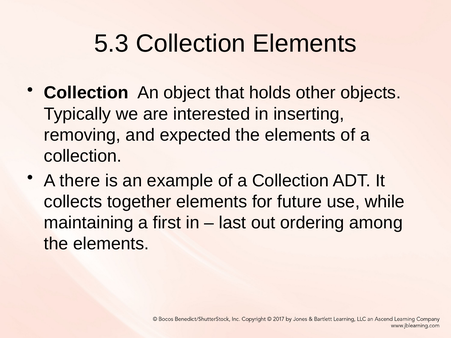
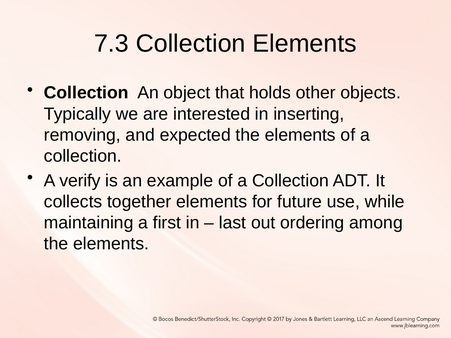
5.3: 5.3 -> 7.3 (111, 43)
there: there -> verify (80, 181)
